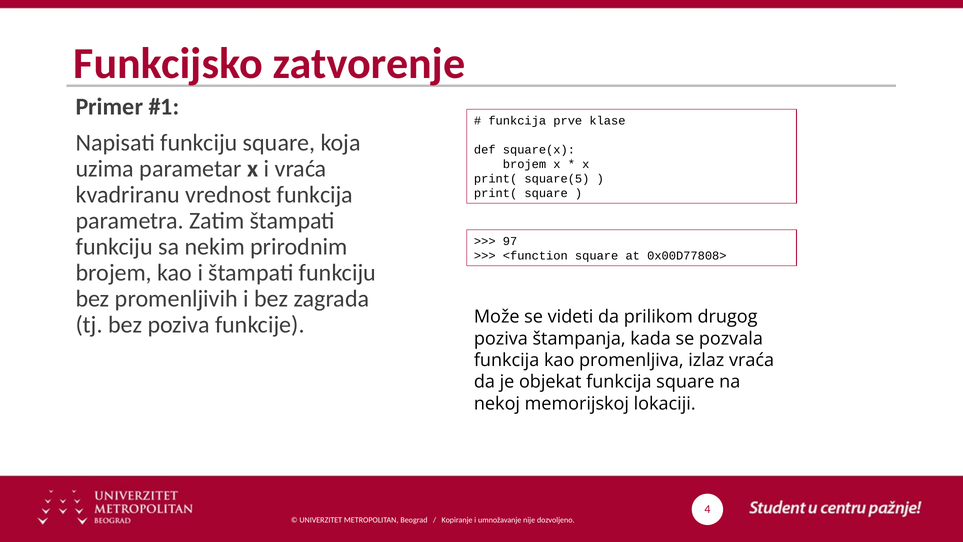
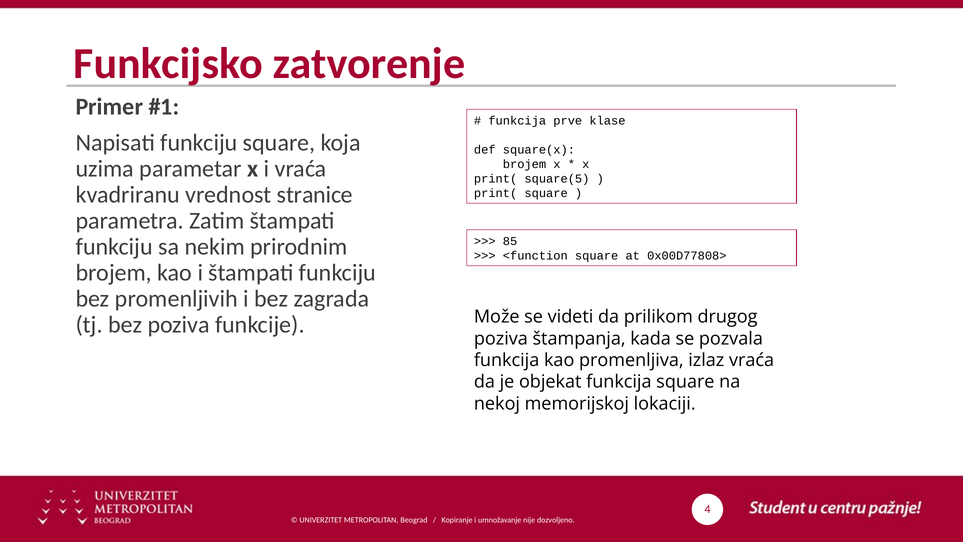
vrednost funkcija: funkcija -> stranice (315, 195)
97: 97 -> 85 (510, 241)
